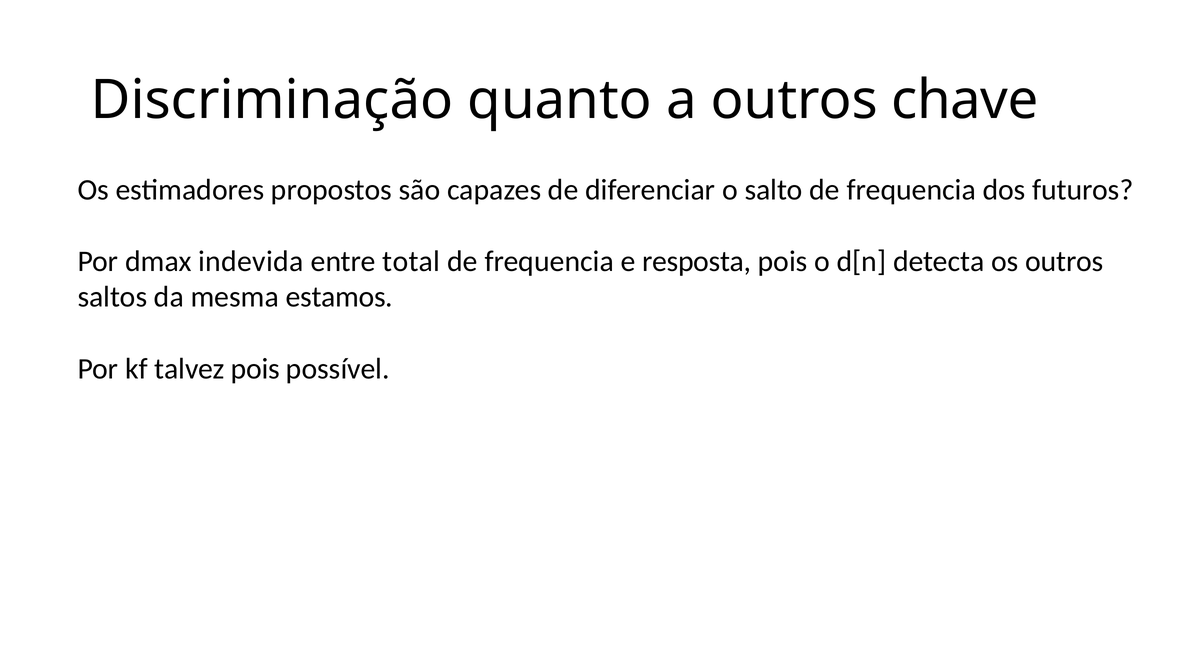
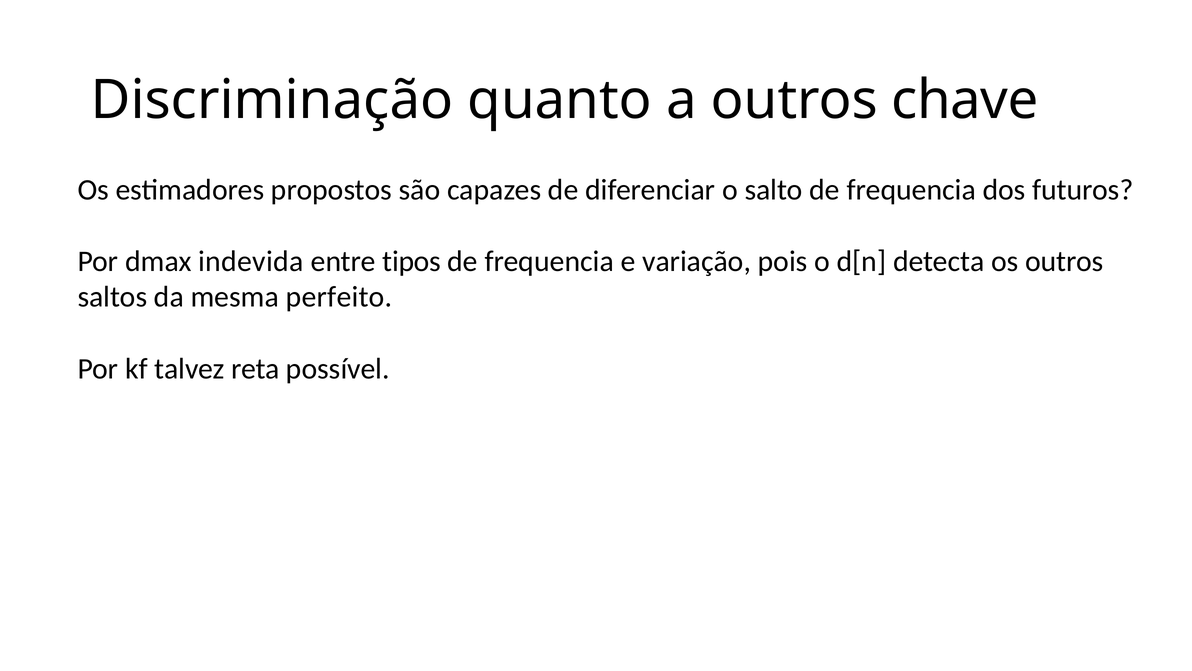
total: total -> tipos (412, 261)
resposta: resposta -> variação (697, 261)
estamos: estamos -> perfeito (339, 297)
talvez pois: pois -> reta (255, 368)
